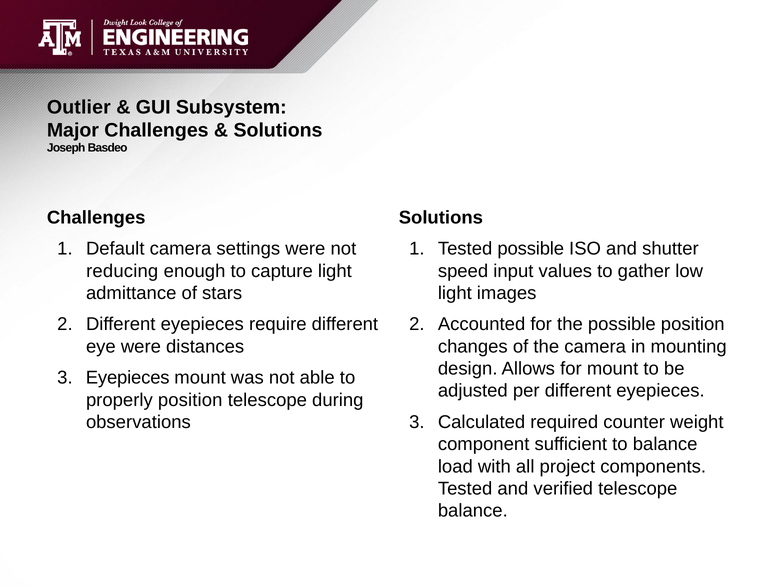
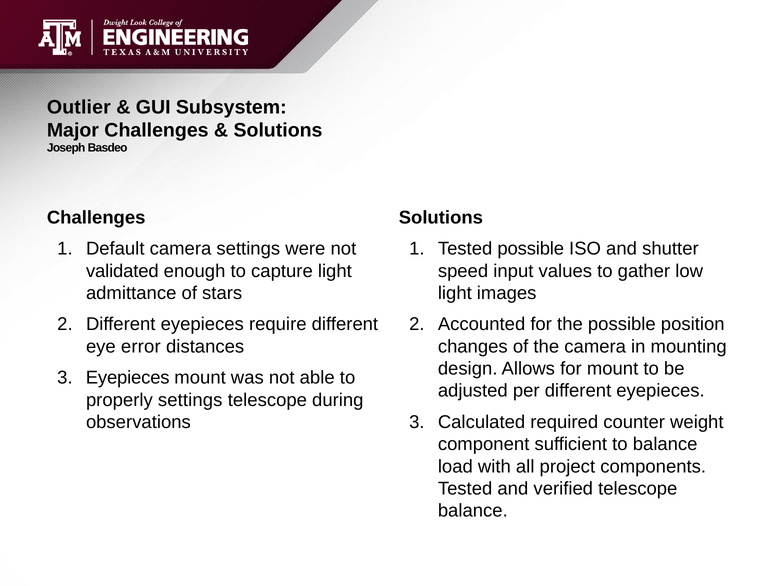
reducing: reducing -> validated (122, 271)
eye were: were -> error (141, 347)
properly position: position -> settings (190, 400)
